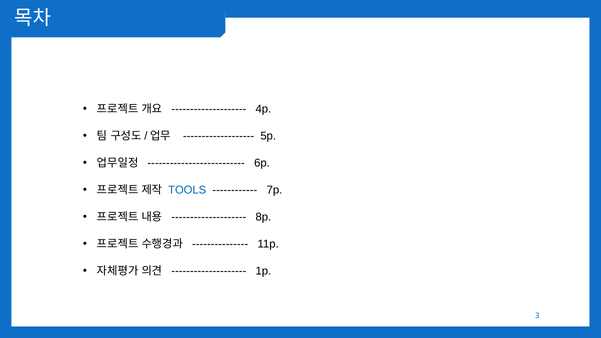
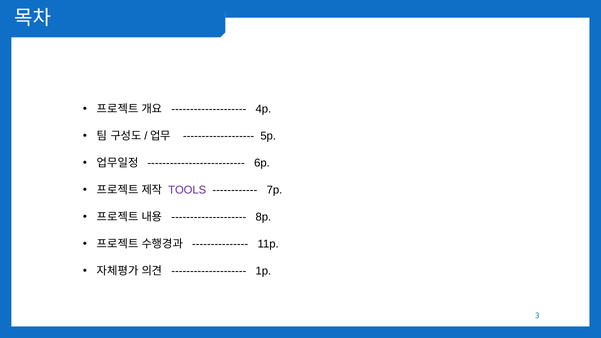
TOOLS colour: blue -> purple (187, 190)
